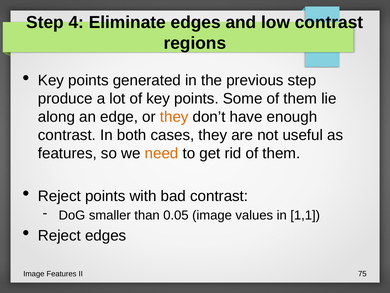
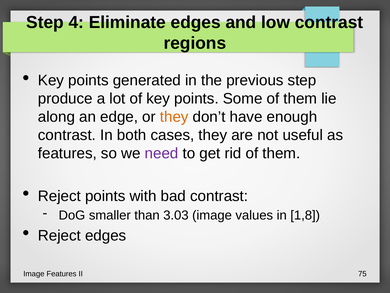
need colour: orange -> purple (162, 153)
0.05: 0.05 -> 3.03 (176, 215)
1,1: 1,1 -> 1,8 (305, 215)
